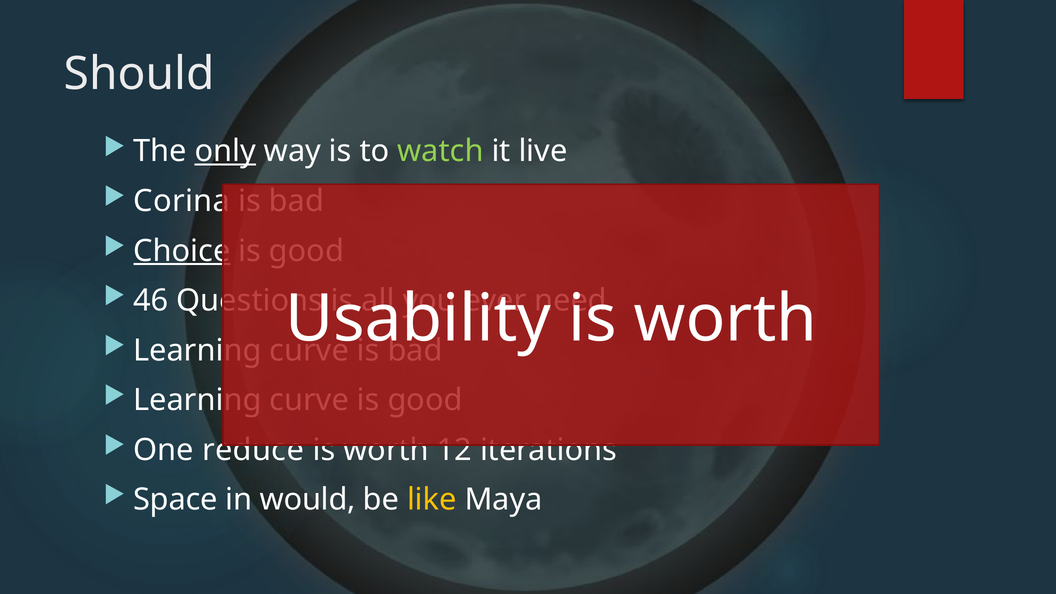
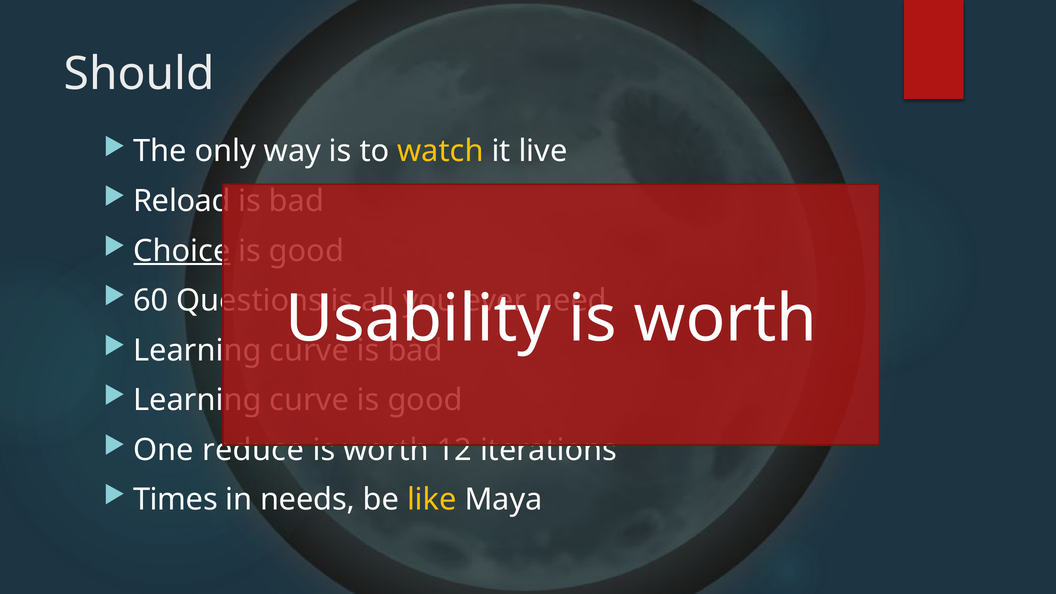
only underline: present -> none (225, 151)
watch colour: light green -> yellow (440, 151)
Corina: Corina -> Reload (182, 201)
46: 46 -> 60 (151, 301)
Space: Space -> Times (175, 500)
would: would -> needs (308, 500)
